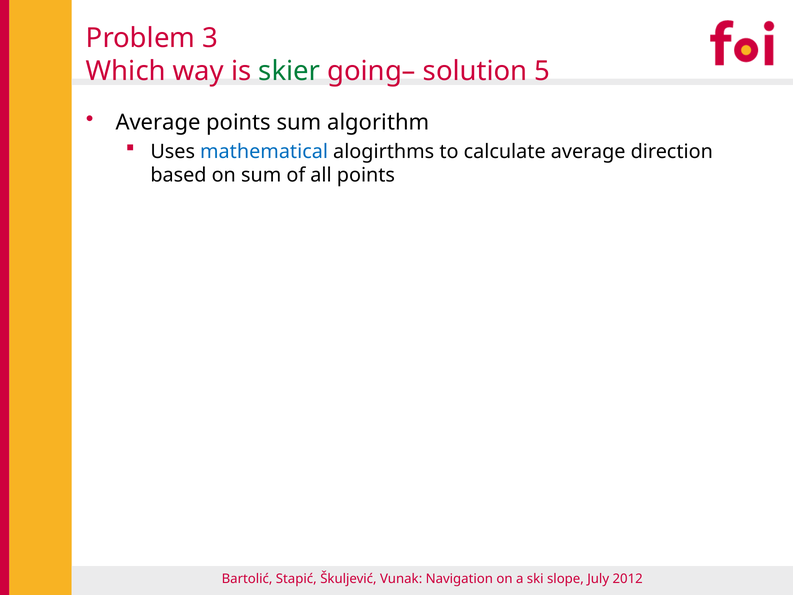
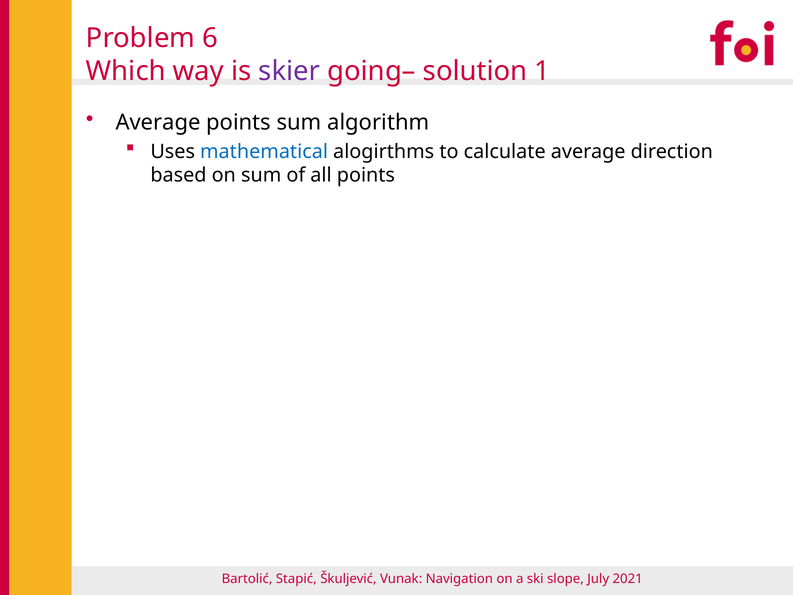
3: 3 -> 6 (210, 38)
skier colour: green -> purple (289, 71)
5: 5 -> 1 (542, 71)
2012: 2012 -> 2021 (628, 579)
